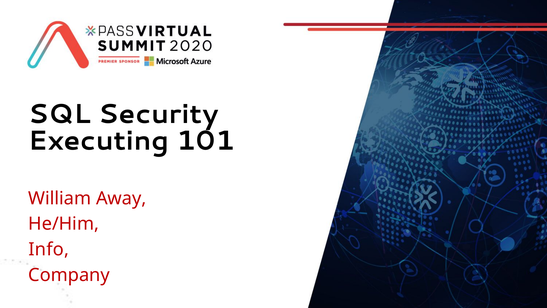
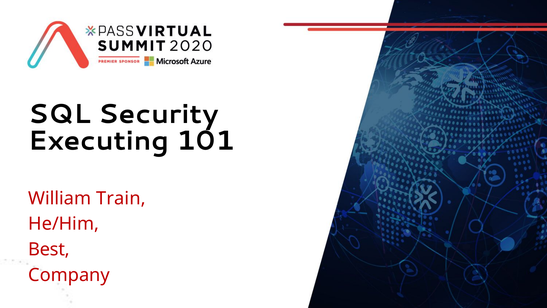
Away: Away -> Train (121, 198)
Info: Info -> Best (49, 249)
